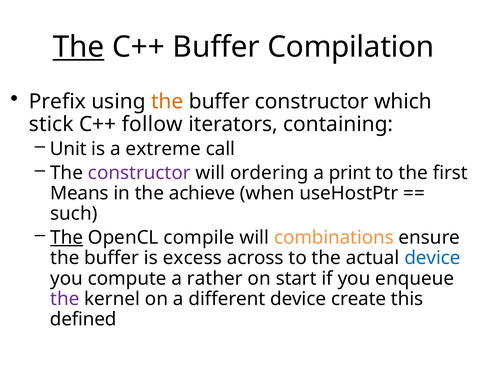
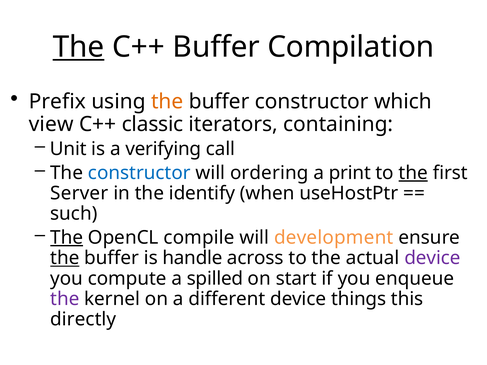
stick: stick -> view (51, 124)
follow: follow -> classic (153, 124)
extreme: extreme -> verifying (163, 149)
constructor colour: purple -> blue (139, 173)
the underline: none -> present (413, 173)
Means: Means -> Server (79, 193)
achieve: achieve -> identify (202, 193)
combinations: combinations -> development (334, 238)
the underline: none -> present (65, 258)
excess: excess -> handle (192, 258)
device colour: blue -> purple (432, 258)
rather: rather -> spilled (215, 279)
create: create -> things (359, 299)
defined: defined -> directly (83, 320)
